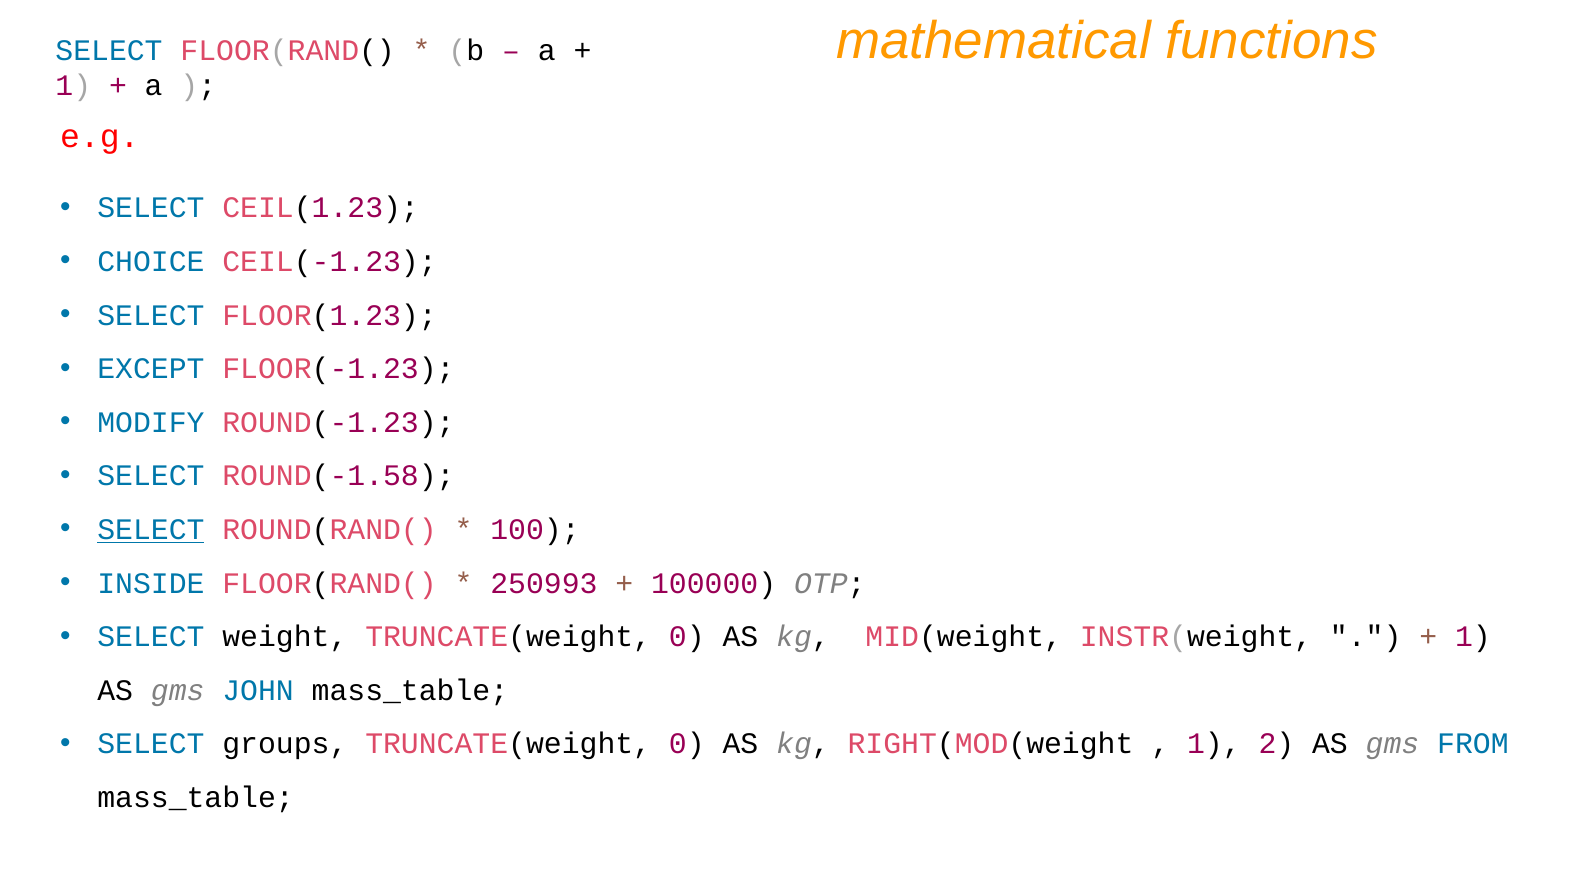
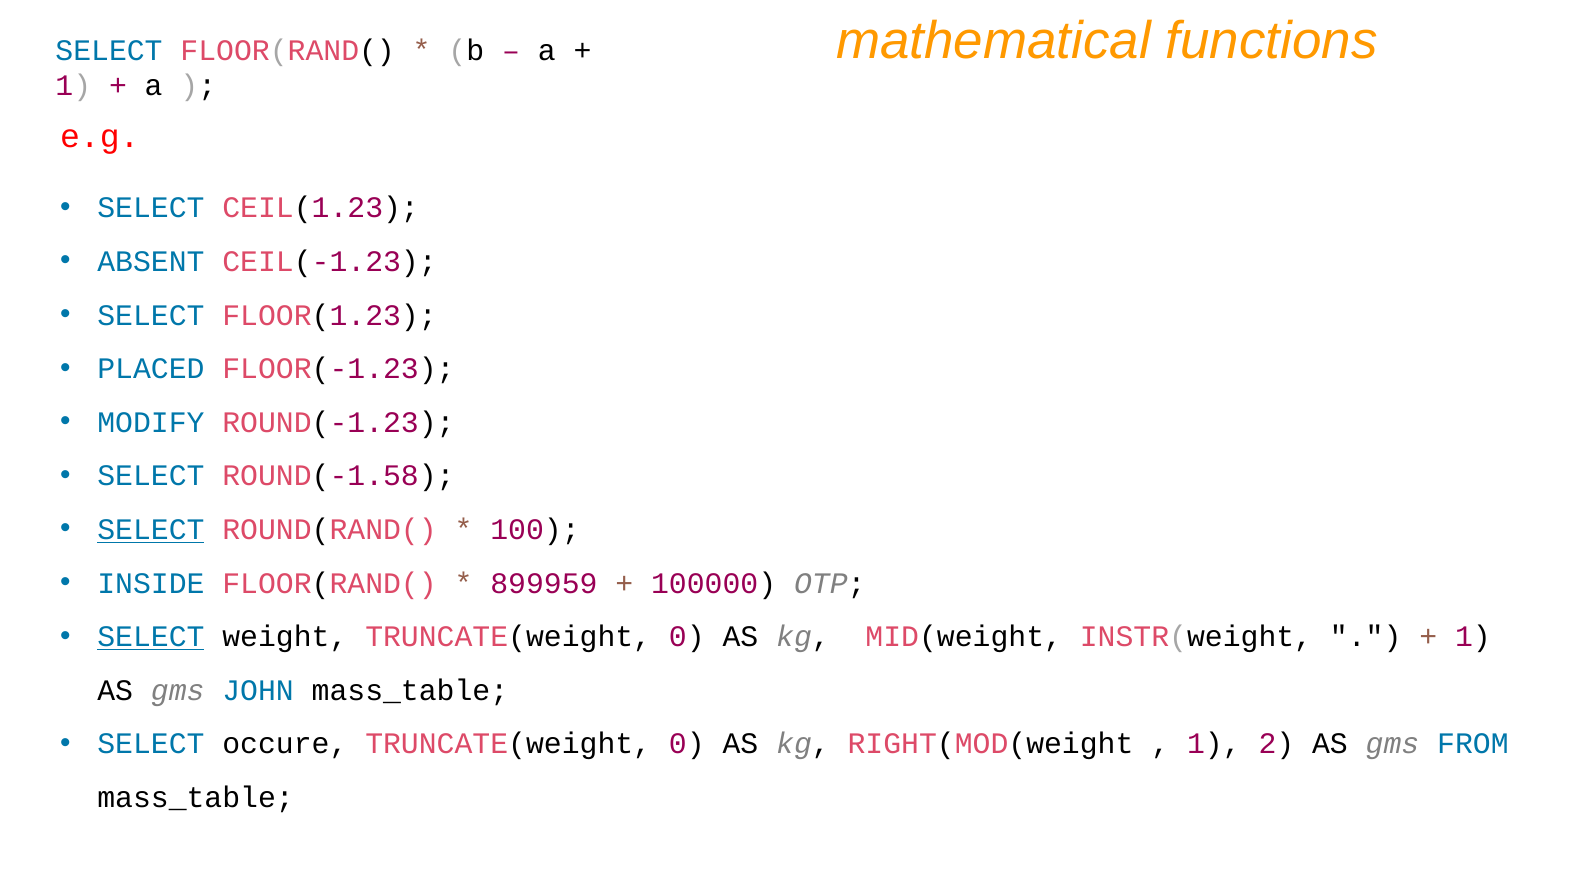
CHOICE: CHOICE -> ABSENT (151, 262)
EXCEPT: EXCEPT -> PLACED (151, 369)
250993: 250993 -> 899959 (544, 583)
SELECT underline: none -> present (151, 637)
groups: groups -> occure (285, 744)
